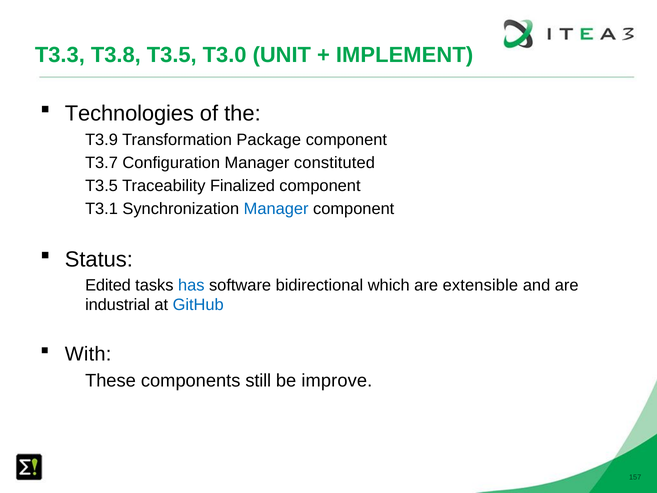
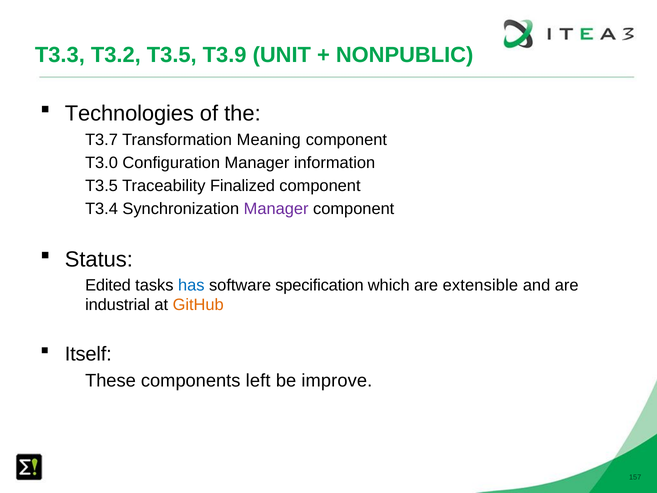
T3.8: T3.8 -> T3.2 (116, 55)
T3.0: T3.0 -> T3.9 (225, 55)
IMPLEMENT: IMPLEMENT -> NONPUBLIC (405, 55)
T3.9: T3.9 -> T3.7 (102, 140)
Package: Package -> Meaning (269, 140)
T3.7: T3.7 -> T3.0 (102, 163)
constituted: constituted -> information (335, 163)
T3.1: T3.1 -> T3.4 (102, 209)
Manager colour: blue -> purple (276, 209)
bidirectional: bidirectional -> specification (319, 285)
GitHub colour: blue -> orange (198, 305)
With: With -> Itself (88, 354)
still: still -> left (258, 381)
